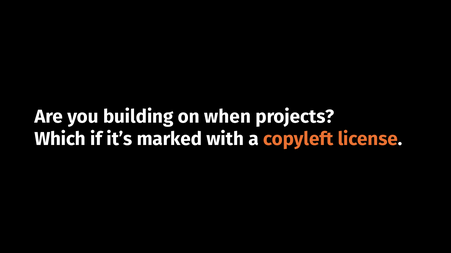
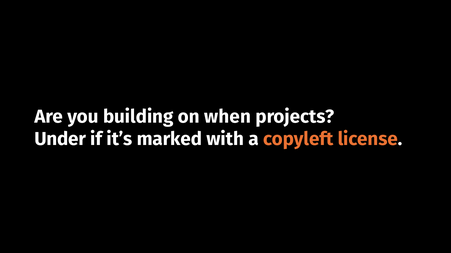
Which: Which -> Under (60, 139)
